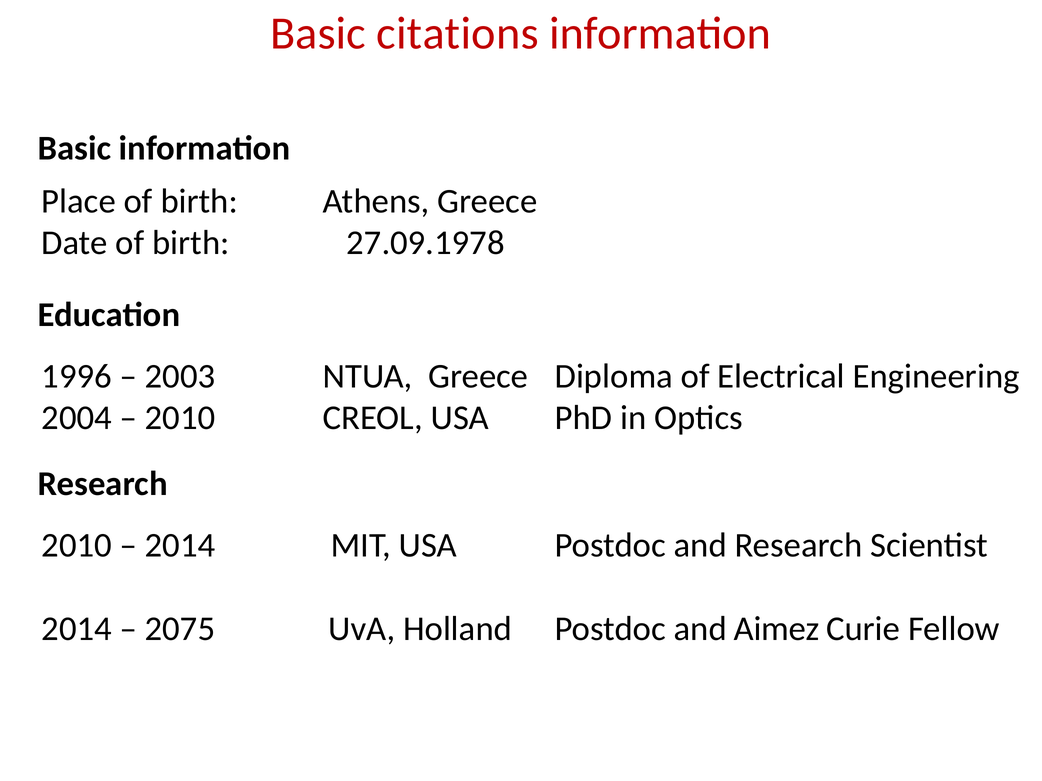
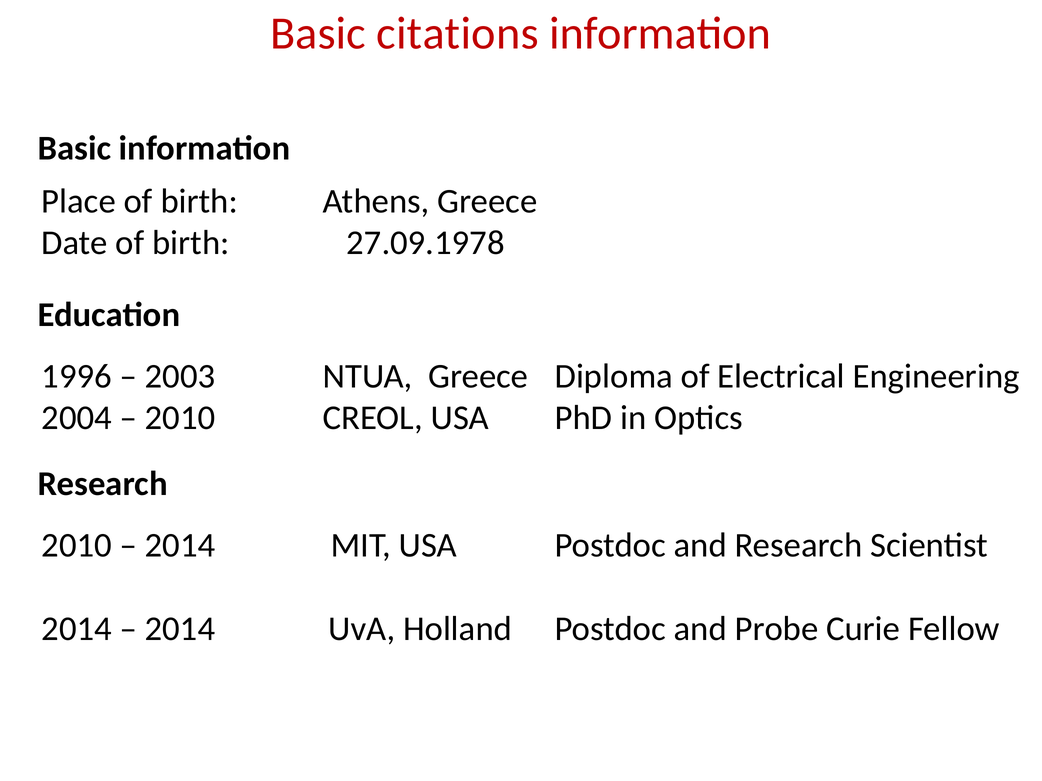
2075: 2075 -> 2014 (180, 629)
Aimez: Aimez -> Probe (777, 629)
